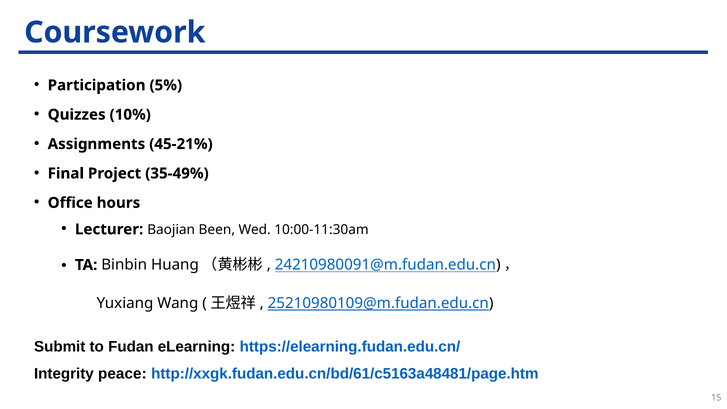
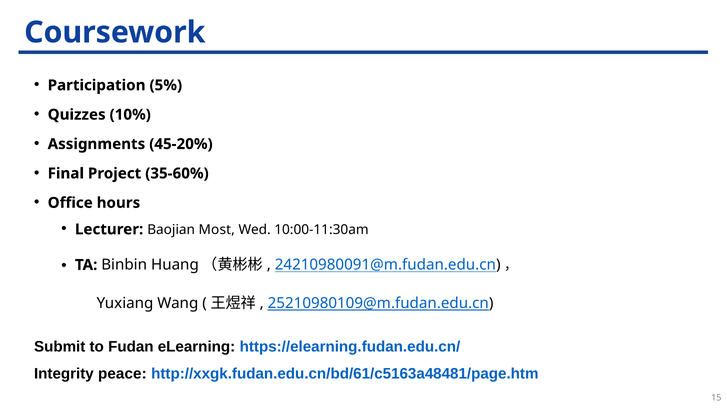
45-21%: 45-21% -> 45-20% (181, 144)
35-49%: 35-49% -> 35-60% (177, 173)
Been: Been -> Most (217, 230)
